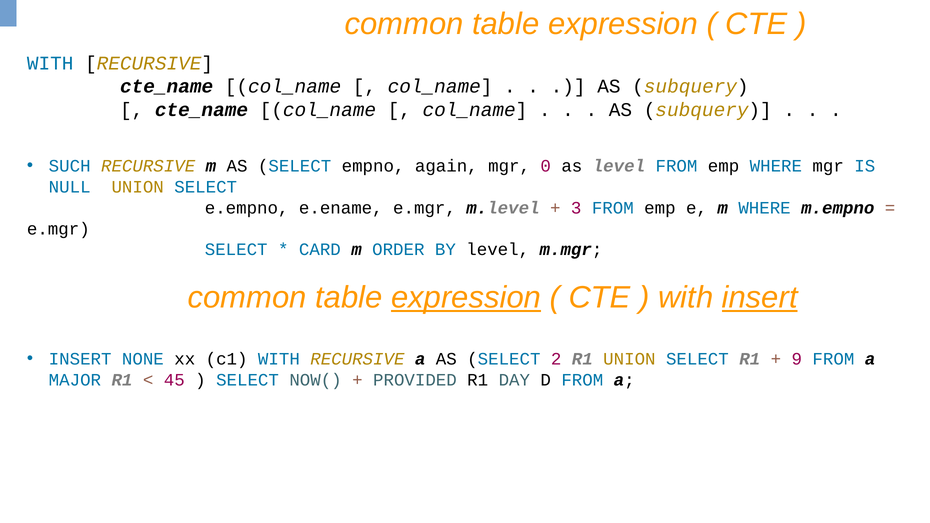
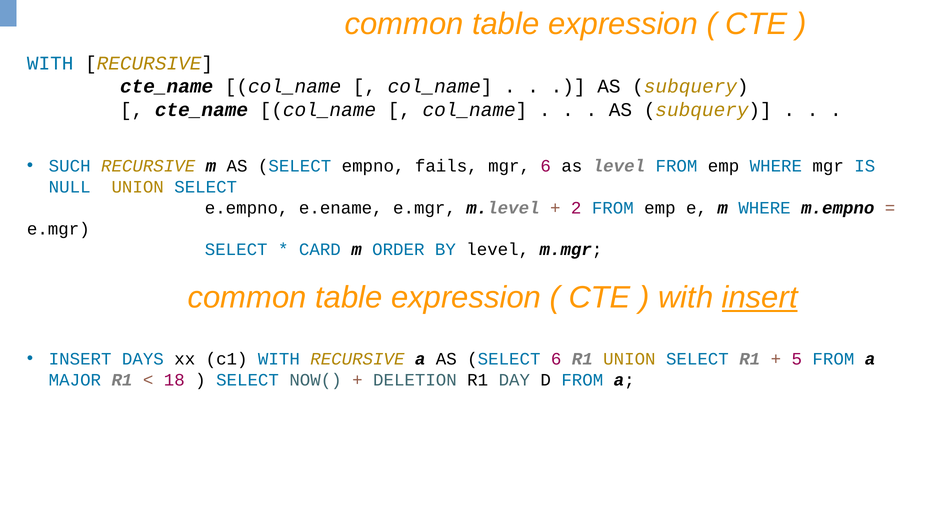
again: again -> fails (446, 166)
mgr 0: 0 -> 6 (546, 166)
3: 3 -> 2 (576, 208)
expression underline: present -> none (466, 298)
NONE: NONE -> DAYS (143, 359)
SELECT 2: 2 -> 6 (556, 359)
9: 9 -> 5 (797, 359)
45: 45 -> 18 (174, 380)
PROVIDED: PROVIDED -> DELETION (415, 380)
